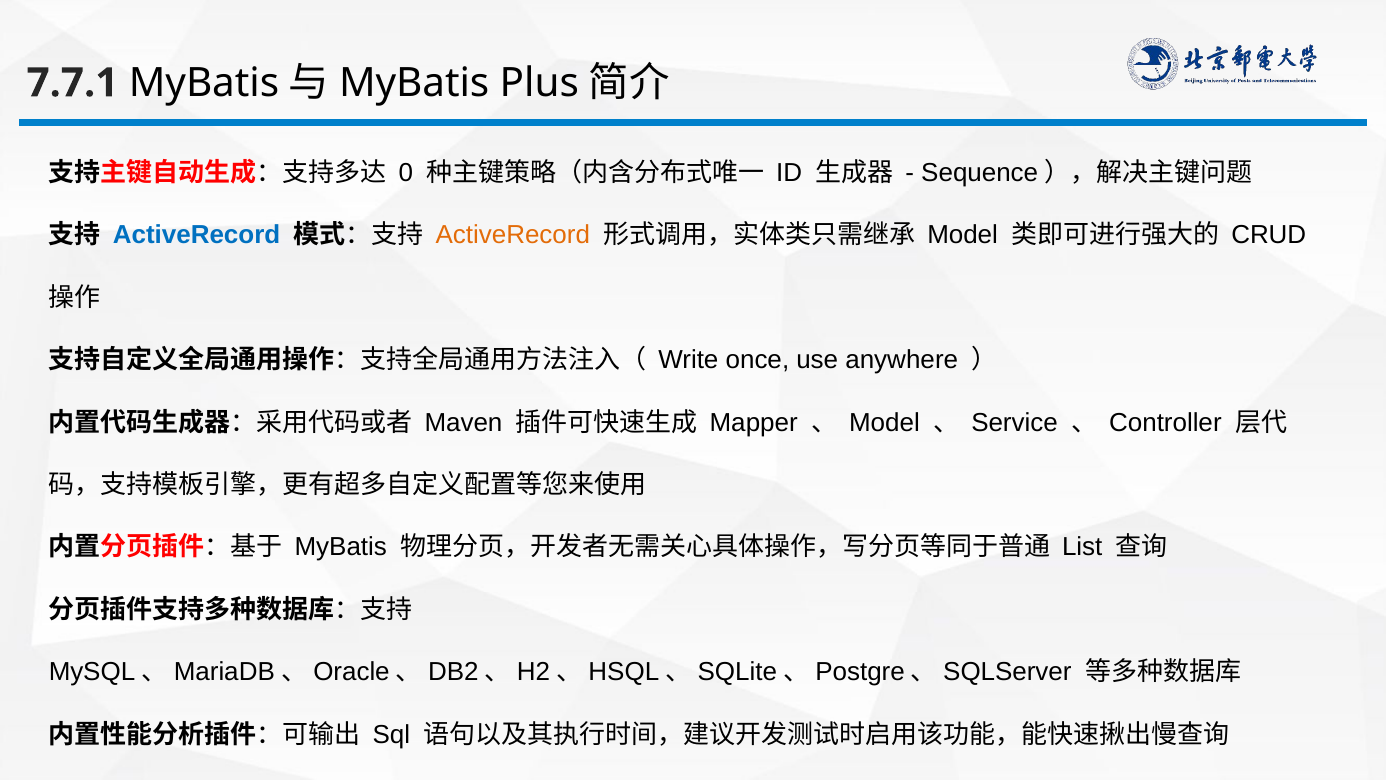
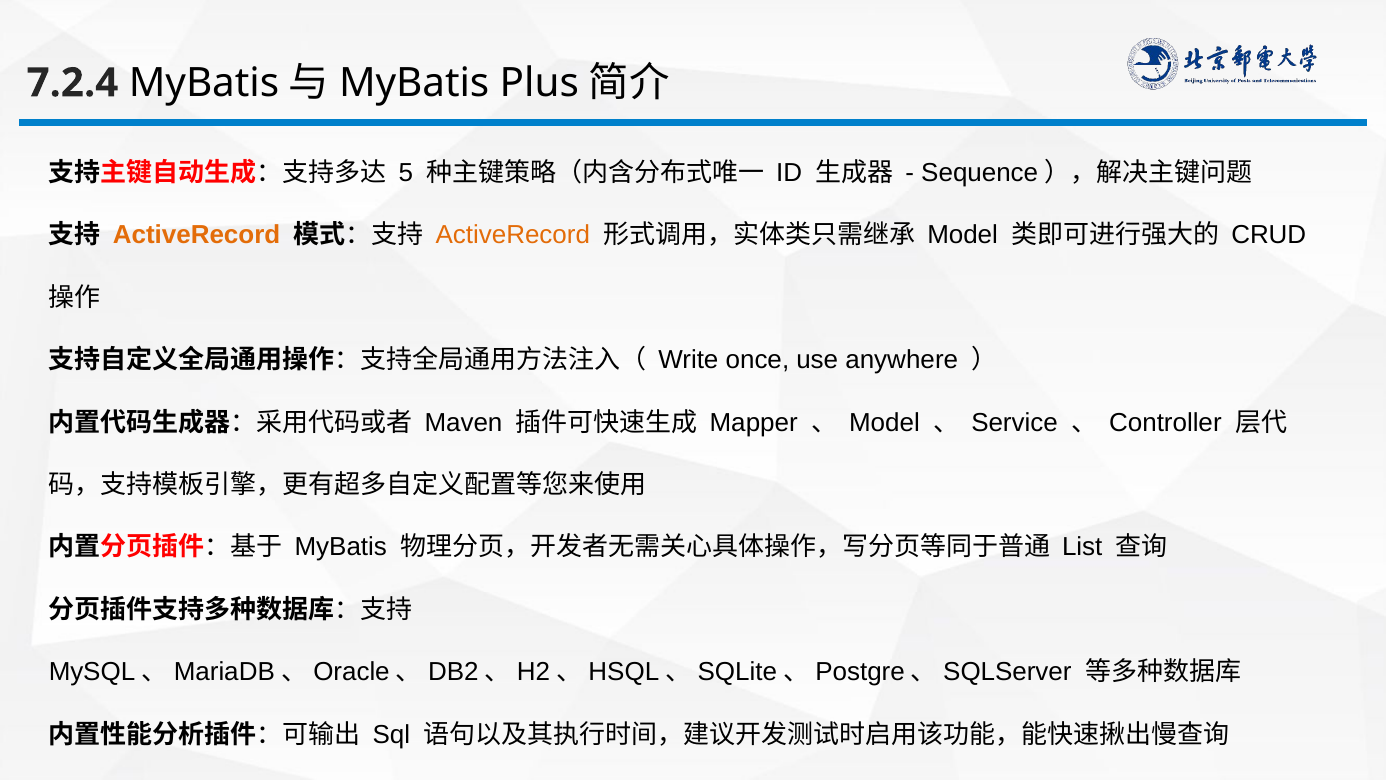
7.7.1: 7.7.1 -> 7.2.4 (72, 83)
0: 0 -> 5 (406, 173)
ActiveRecord colour: blue -> orange (197, 235)
